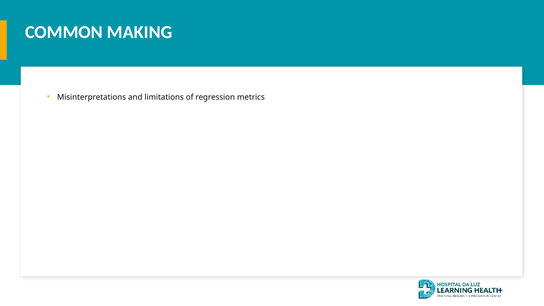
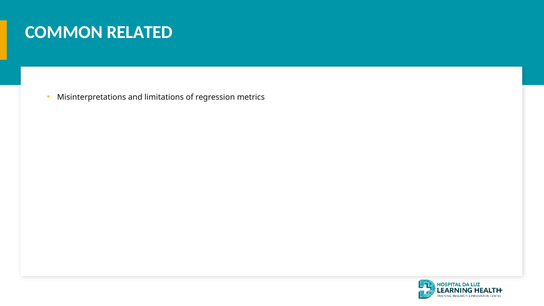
MAKING: MAKING -> RELATED (140, 32)
